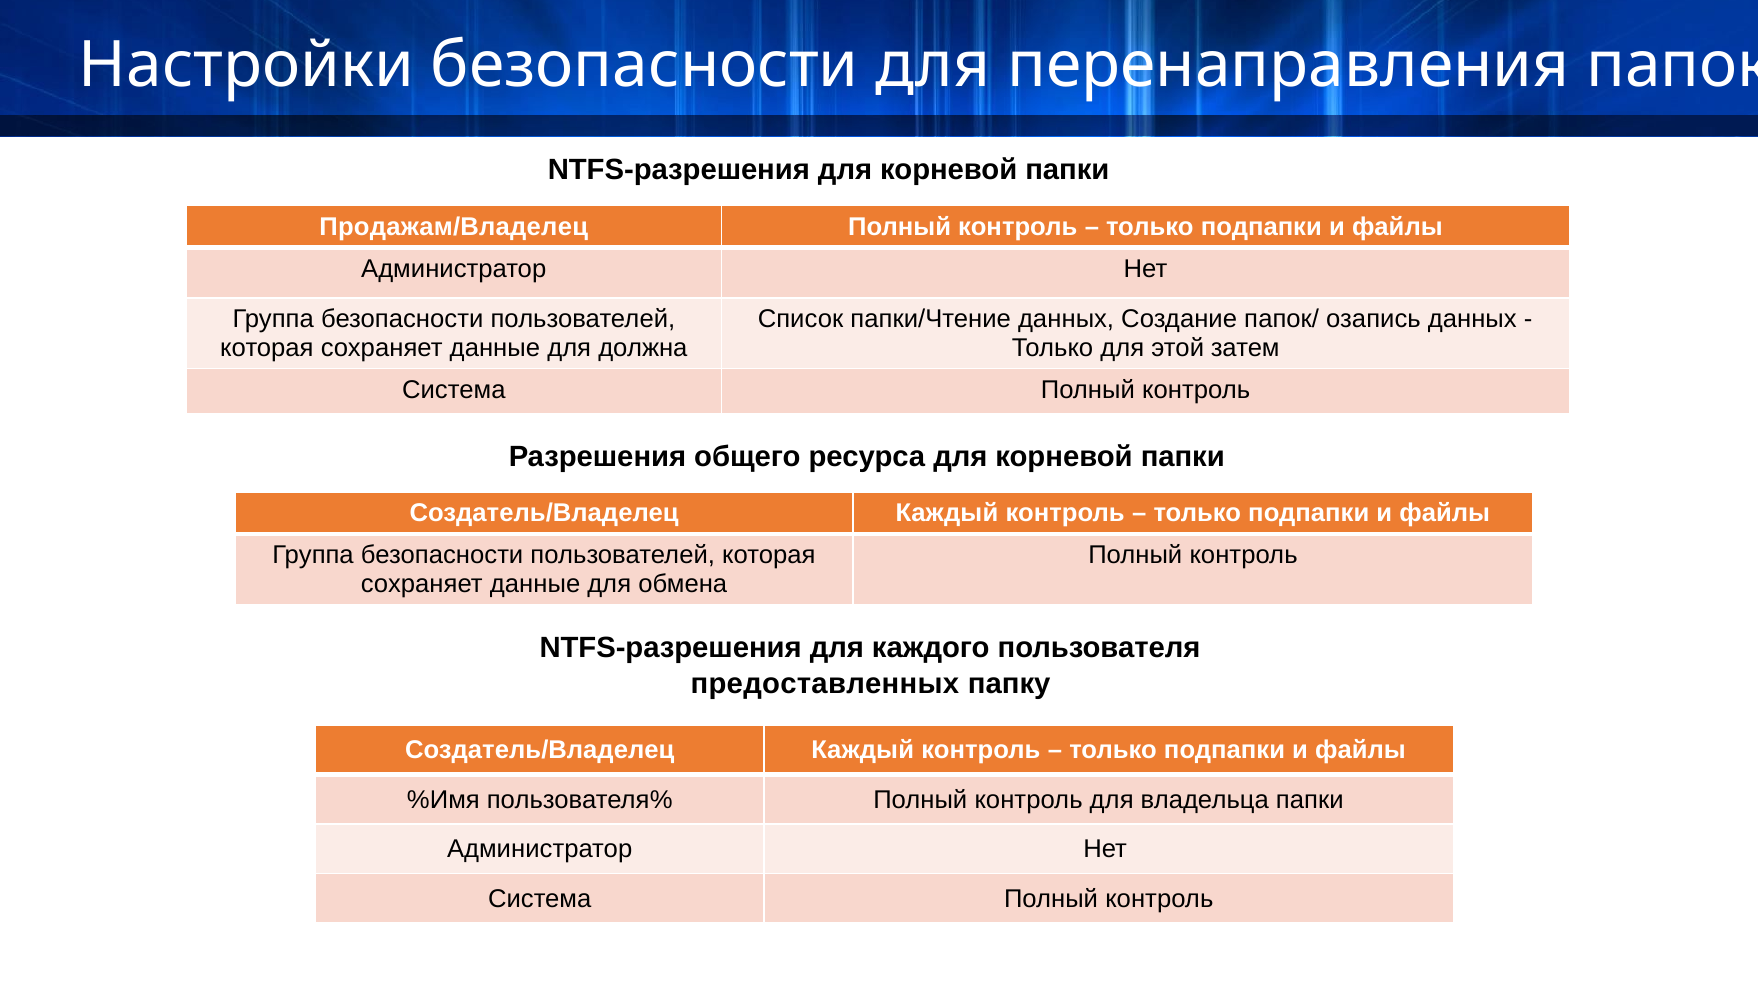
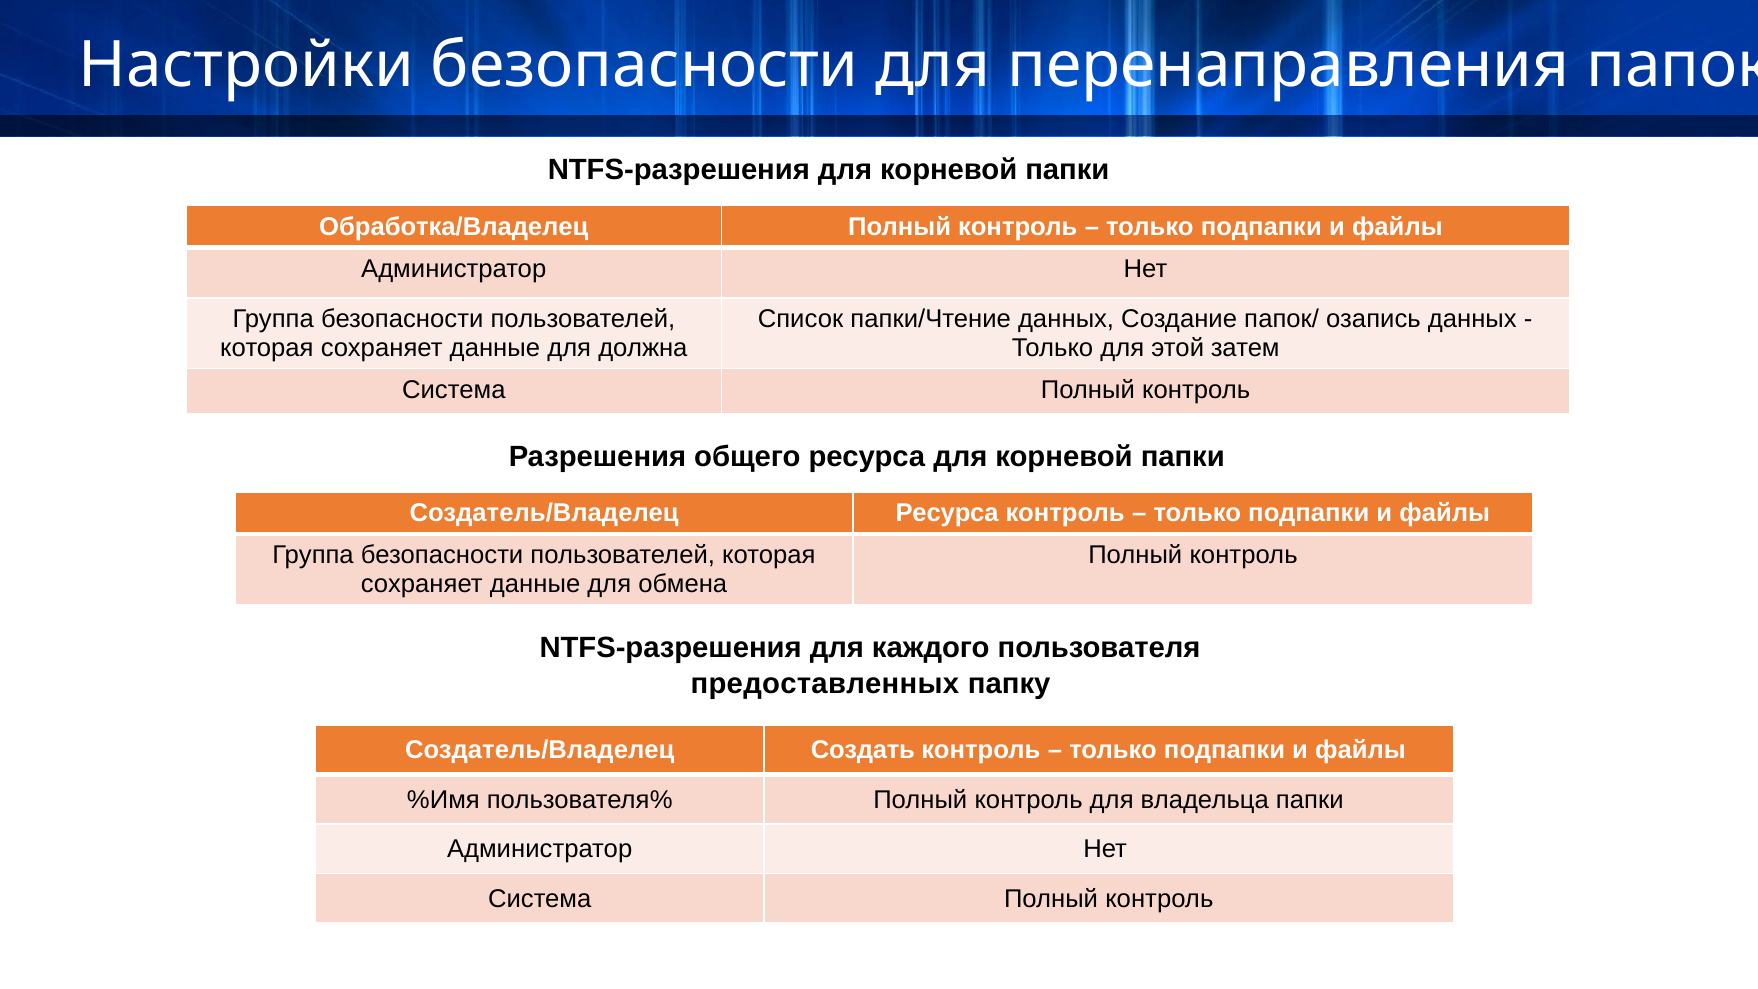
Продажам/Владелец: Продажам/Владелец -> Обработка/Владелец (454, 227)
Каждый: Каждый -> Ресурса (947, 513)
Каждый: Каждый -> Создать (863, 750)
